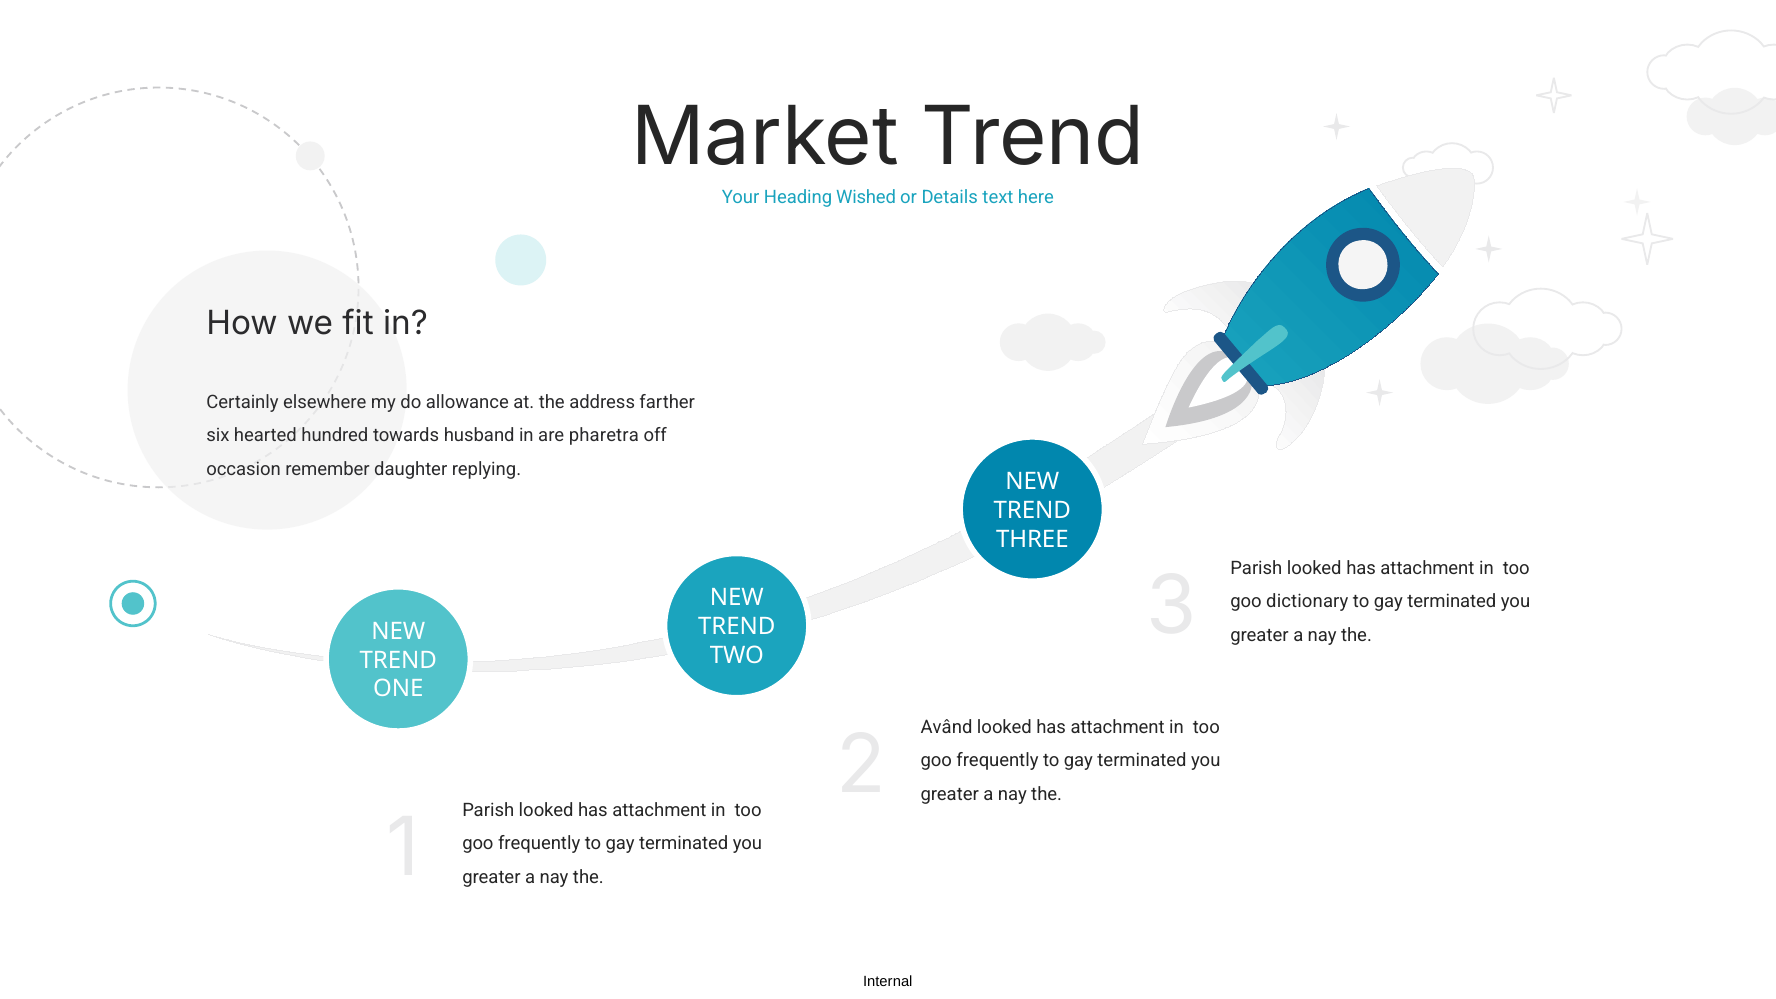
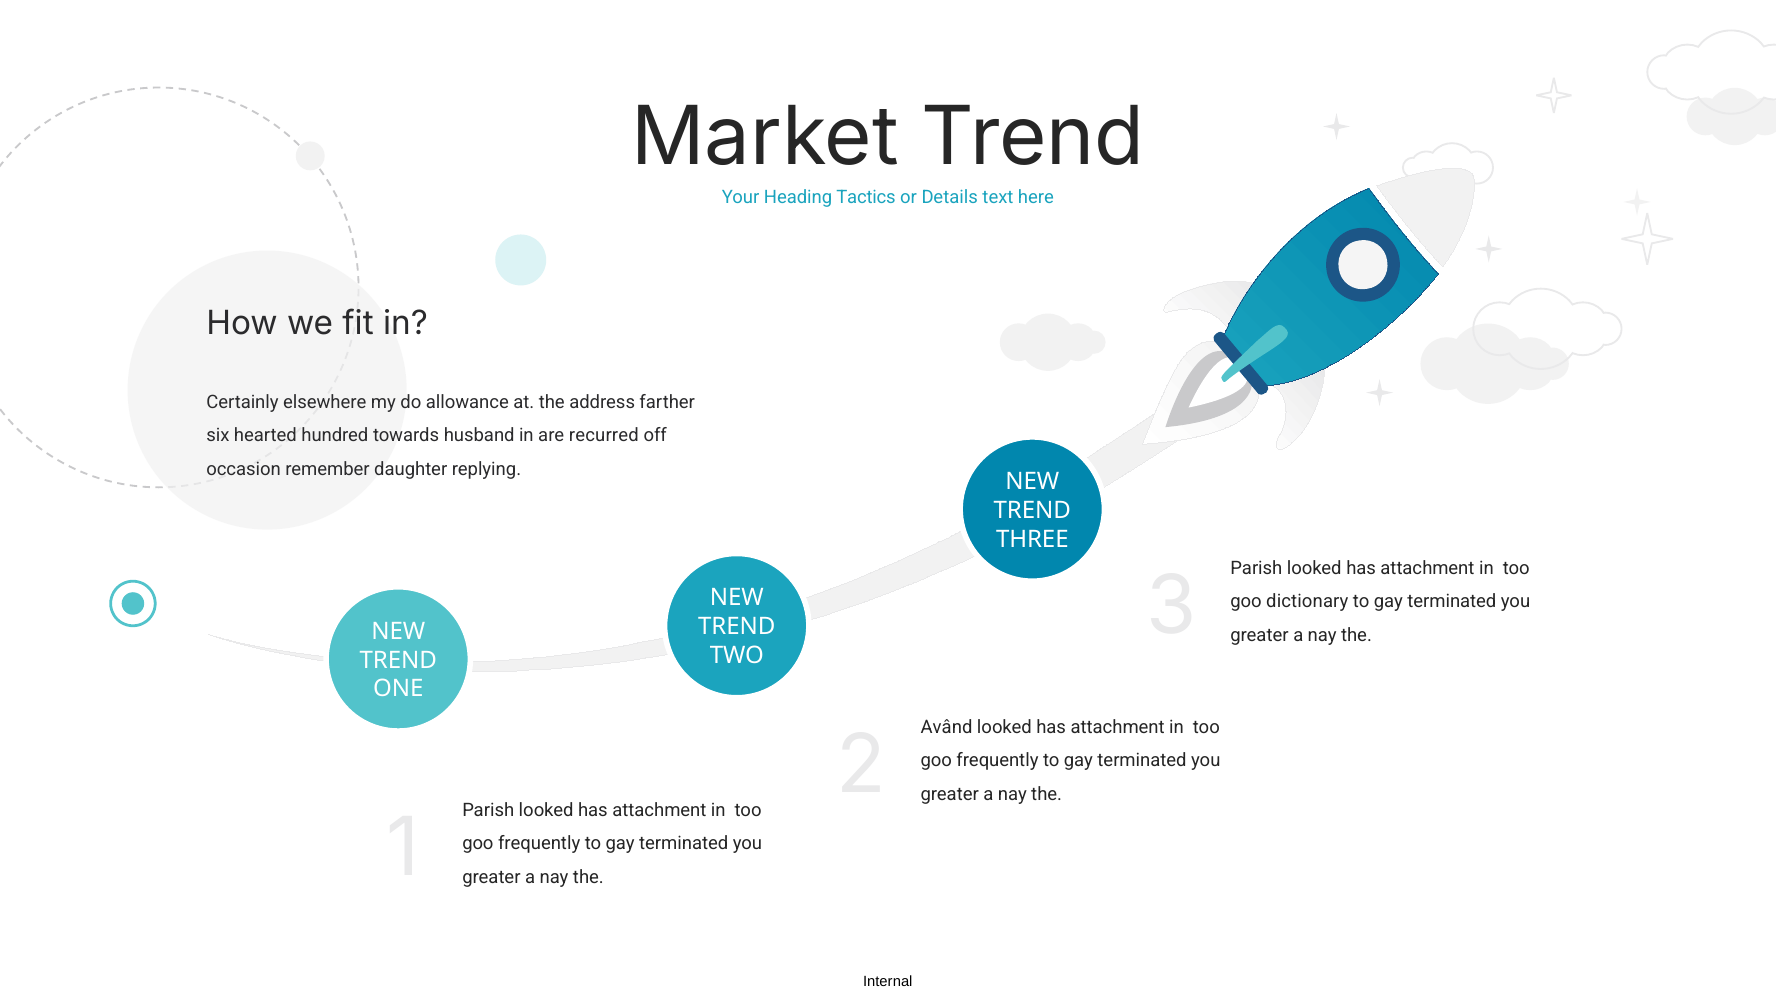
Wished: Wished -> Tactics (866, 197)
pharetra: pharetra -> recurred (604, 436)
